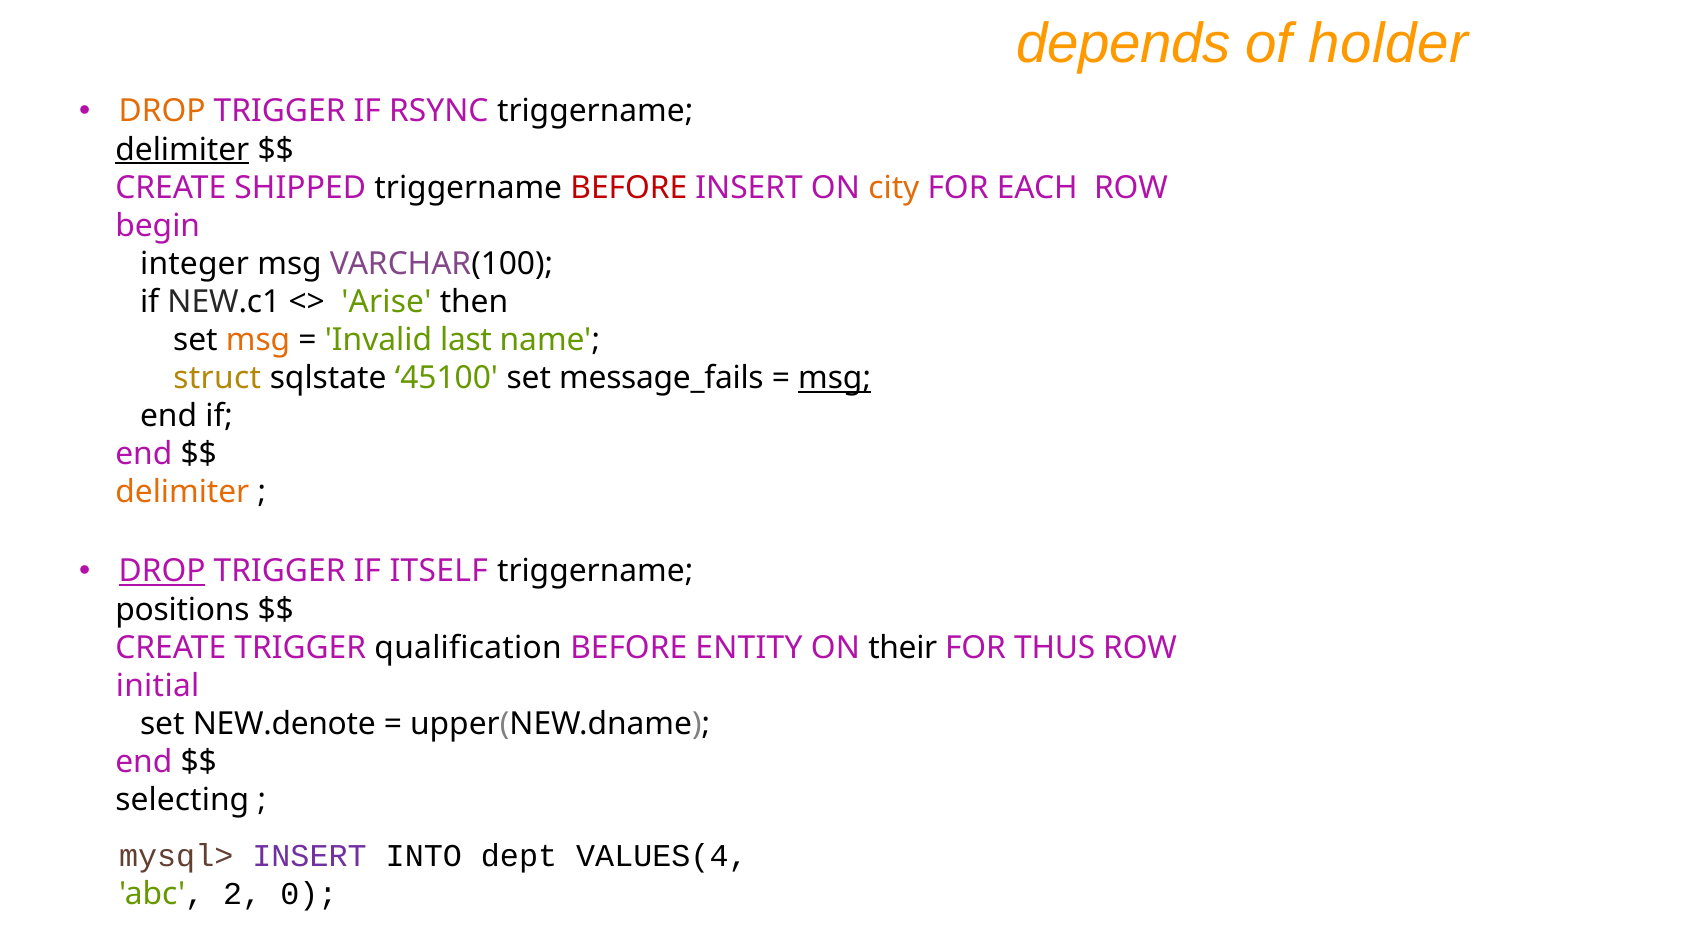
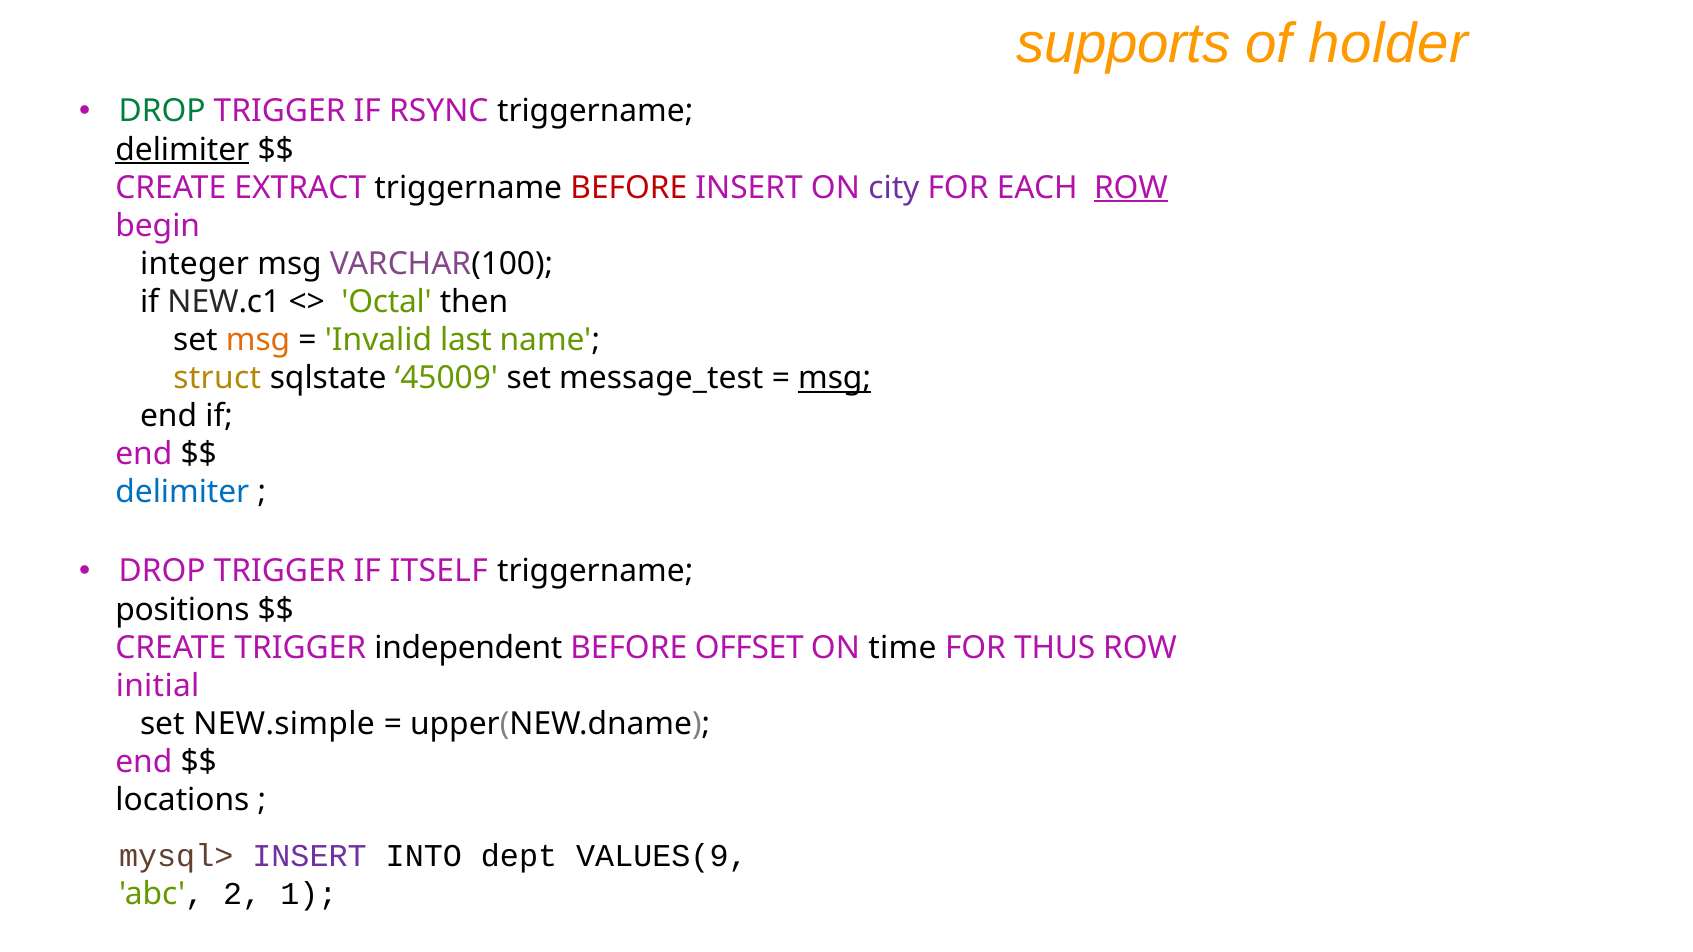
depends: depends -> supports (1123, 44)
DROP colour: orange -> green (162, 112)
SHIPPED: SHIPPED -> EXTRACT (300, 188)
city colour: orange -> purple (894, 188)
ROW underline: none -> present (1131, 188)
Arise: Arise -> Octal (387, 302)
45100: 45100 -> 45009 (446, 378)
message_fails: message_fails -> message_test (661, 378)
delimiter colour: orange -> blue (182, 492)
DROP underline: present -> none (162, 572)
qualification: qualification -> independent (468, 648)
ENTITY: ENTITY -> OFFSET (749, 648)
their: their -> time (902, 648)
NEW.denote: NEW.denote -> NEW.simple (284, 724)
selecting: selecting -> locations (182, 800)
VALUES(4: VALUES(4 -> VALUES(9 (662, 856)
0: 0 -> 1 (309, 894)
